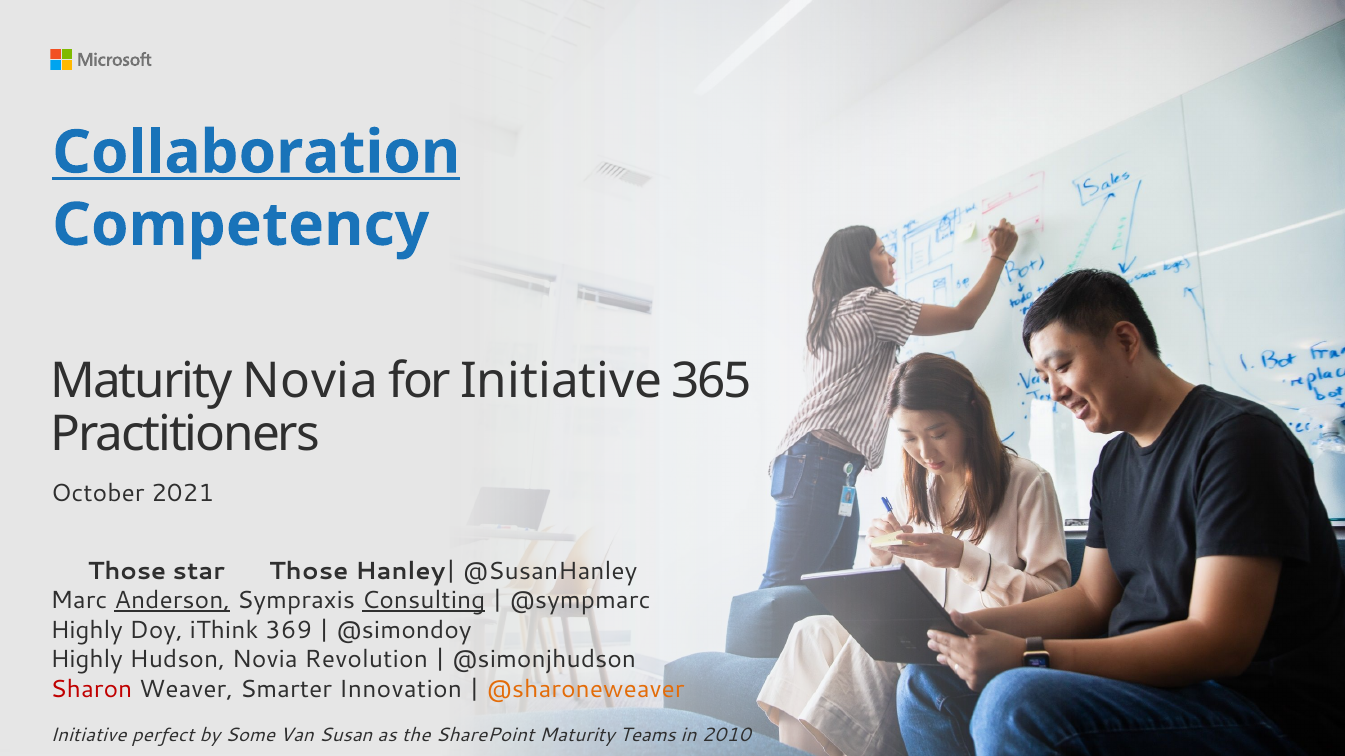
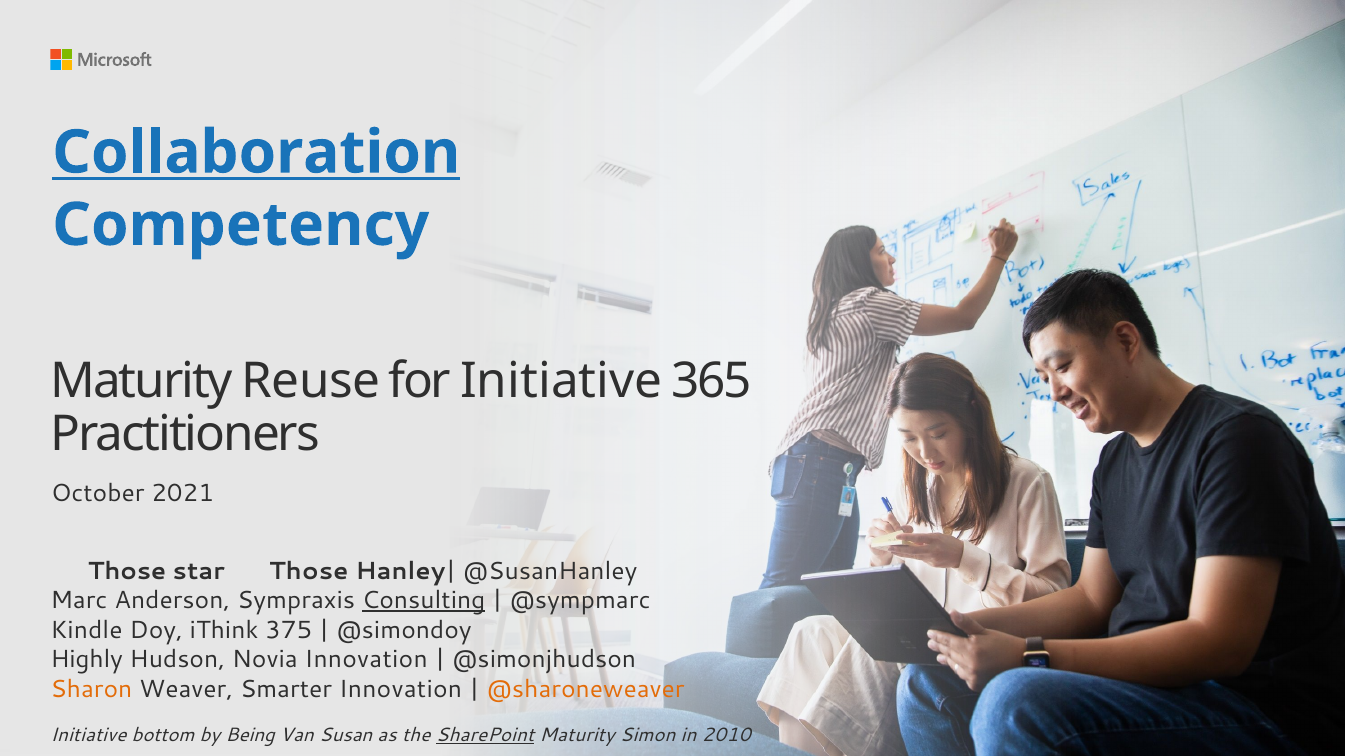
Maturity Novia: Novia -> Reuse (311, 381)
Anderson underline: present -> none (172, 601)
Highly: Highly -> Kindle (86, 631)
369: 369 -> 375 (289, 631)
Novia Revolution: Revolution -> Innovation (366, 660)
Sharon colour: red -> orange (91, 690)
perfect: perfect -> bottom (163, 736)
Some: Some -> Being (250, 736)
SharePoint underline: none -> present (485, 736)
Teams: Teams -> Simon (648, 736)
